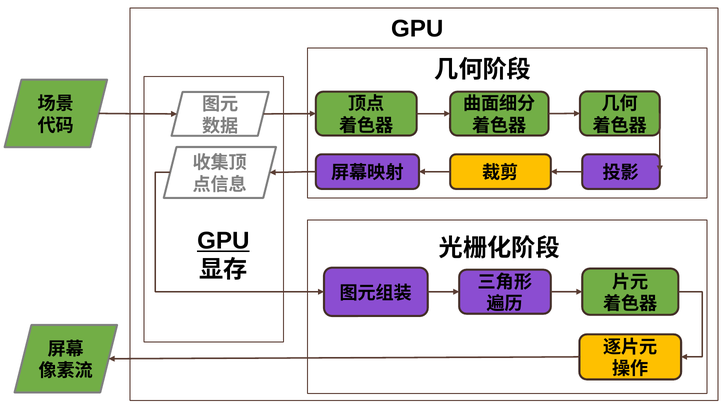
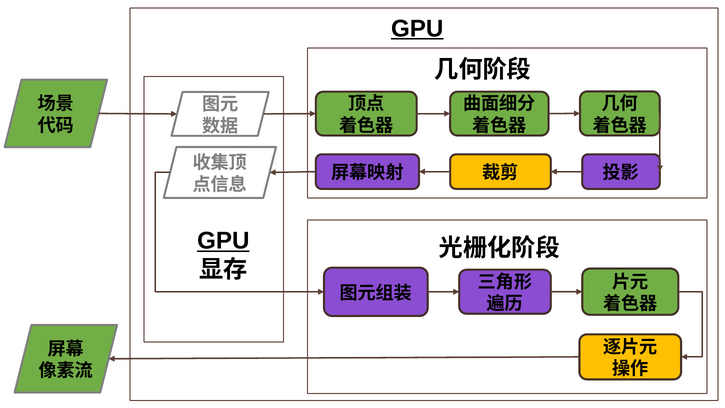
GPU underline: none -> present (417, 29)
